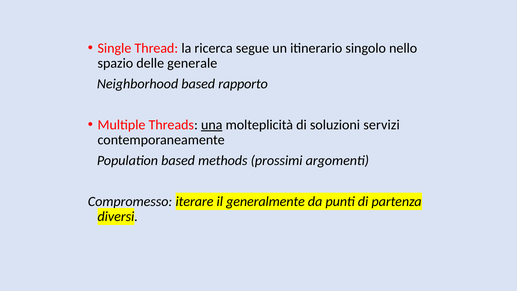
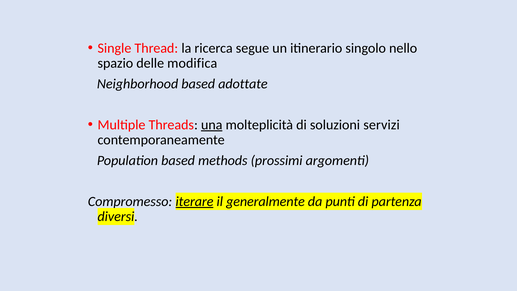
generale: generale -> modifica (192, 63)
rapporto: rapporto -> adottate (243, 84)
iterare underline: none -> present (194, 201)
